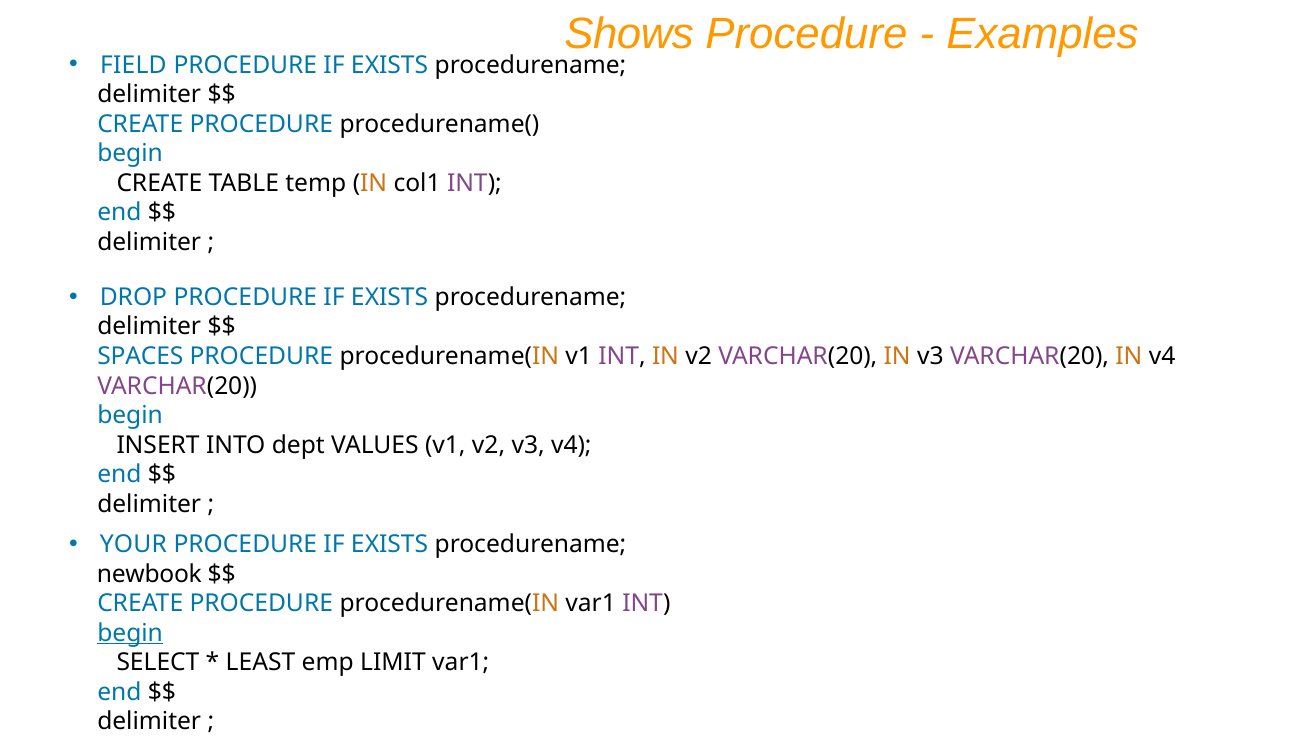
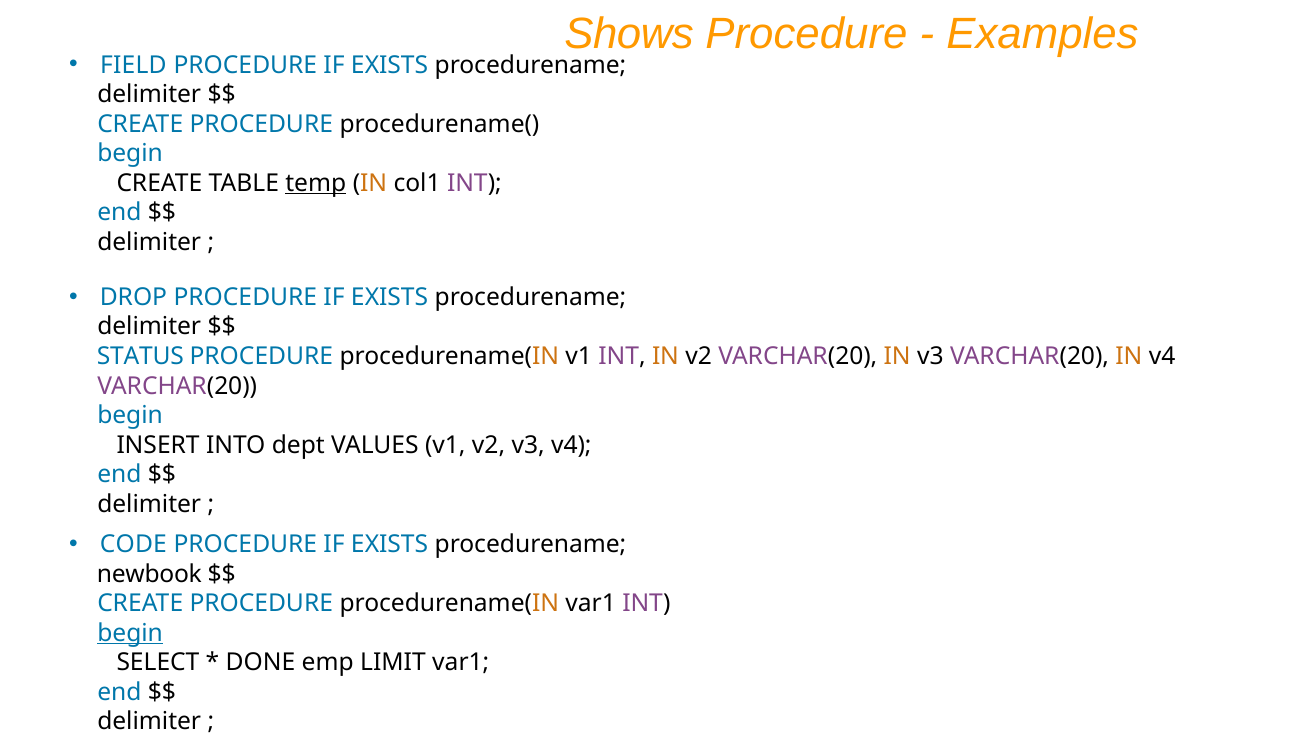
temp underline: none -> present (316, 183)
SPACES: SPACES -> STATUS (140, 356)
YOUR: YOUR -> CODE (133, 544)
LEAST: LEAST -> DONE (261, 662)
